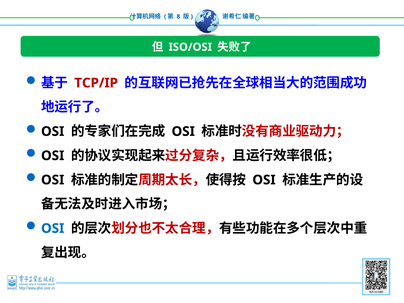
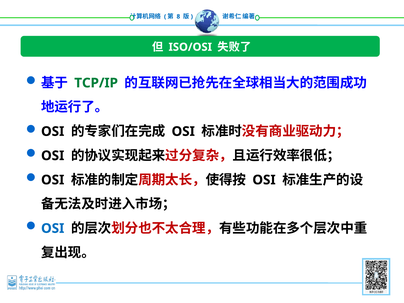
TCP/IP colour: red -> green (96, 83)
